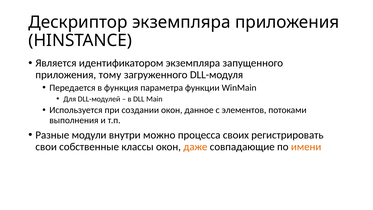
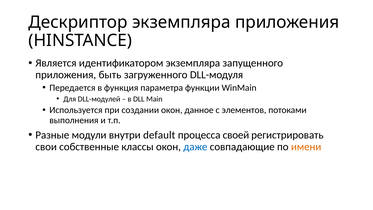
тому: тому -> быть (110, 75)
можно: можно -> default (159, 135)
своих: своих -> своей (236, 135)
даже colour: orange -> blue (195, 147)
